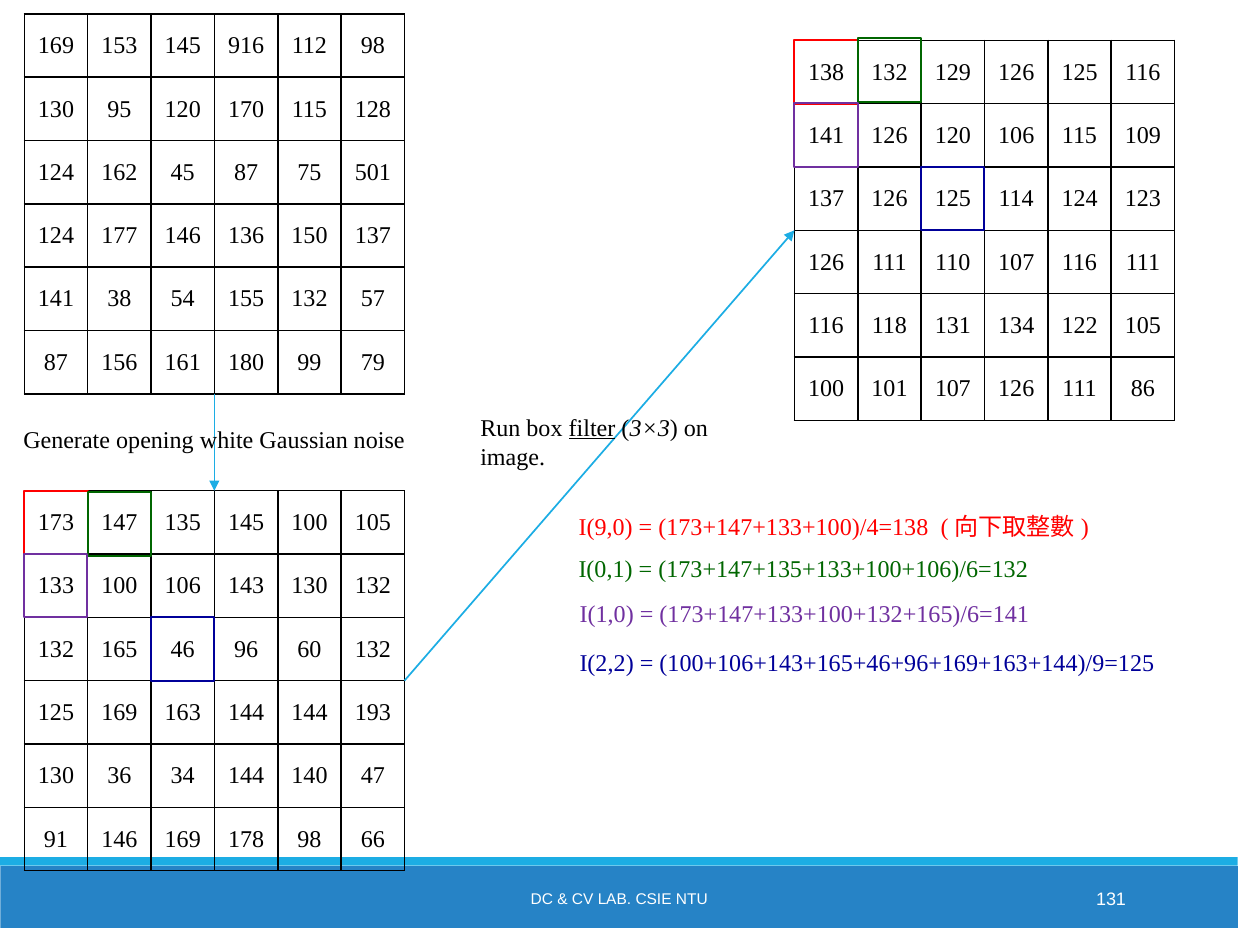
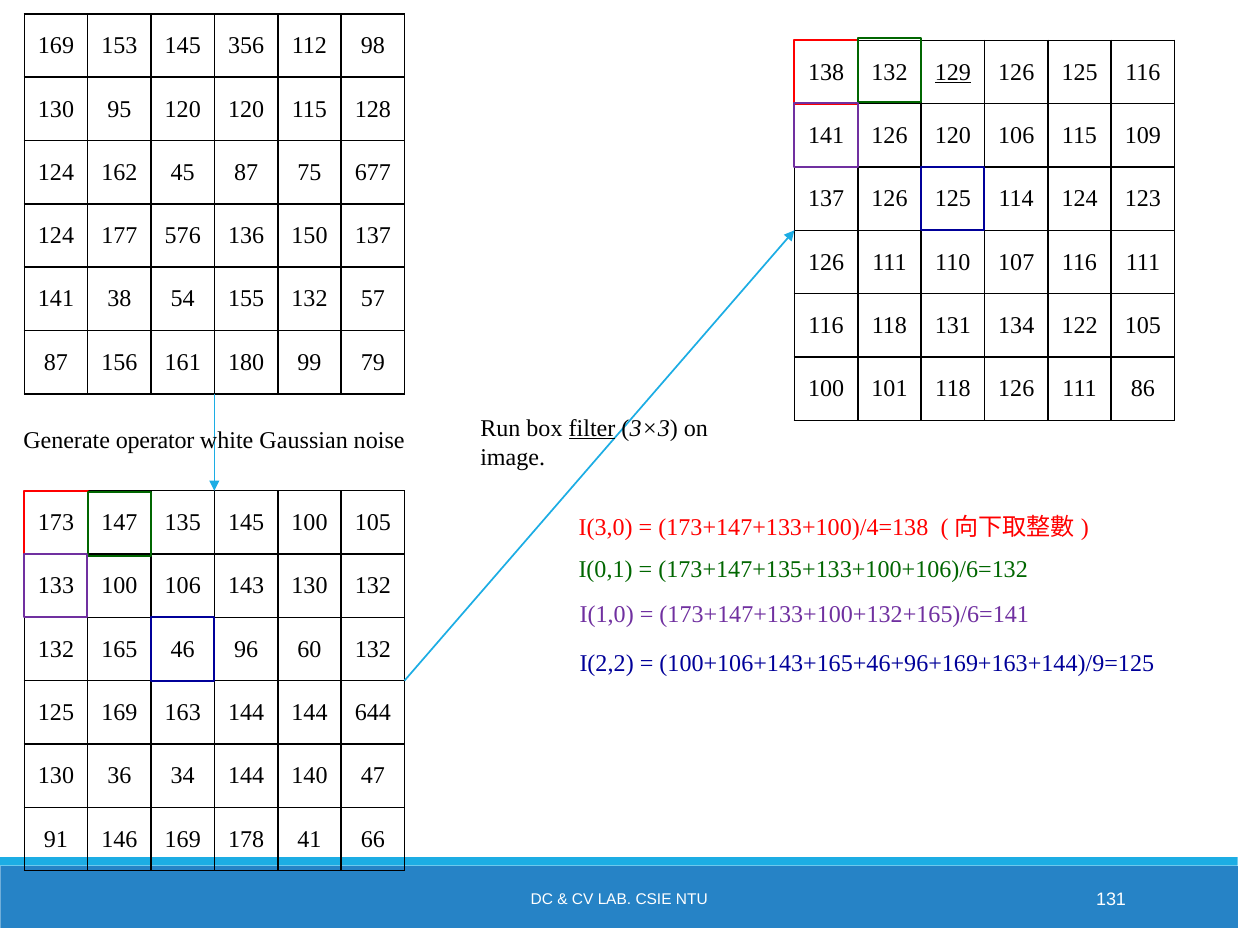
916: 916 -> 356 (246, 46)
129 underline: none -> present (953, 72)
120 170: 170 -> 120 (246, 109)
501: 501 -> 677 (373, 172)
177 146: 146 -> 576 (183, 236)
101 107: 107 -> 118 (953, 389)
opening: opening -> operator (155, 441)
I(9,0: I(9,0 -> I(3,0 (606, 528)
193: 193 -> 644 (373, 713)
178 98: 98 -> 41 (309, 840)
